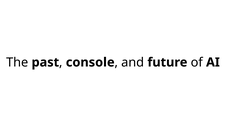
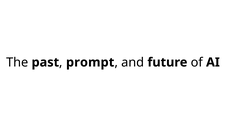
console: console -> prompt (90, 62)
